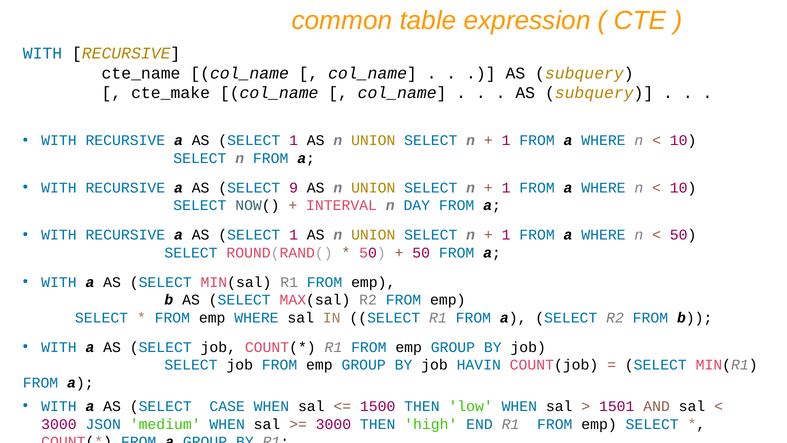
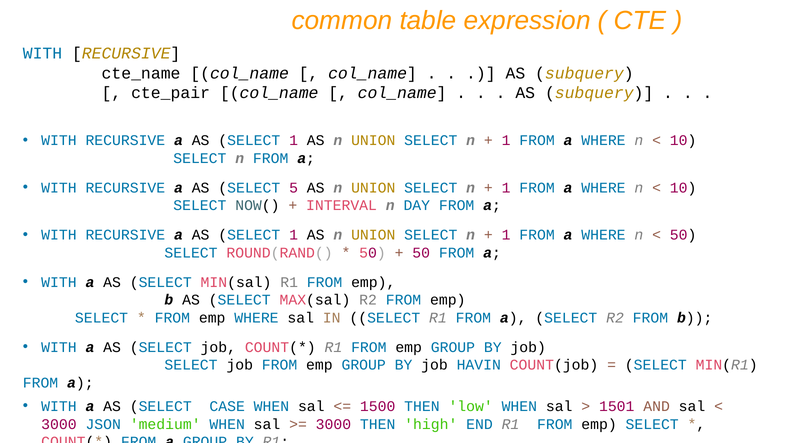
cte_make: cte_make -> cte_pair (171, 93)
9: 9 -> 5 (294, 188)
